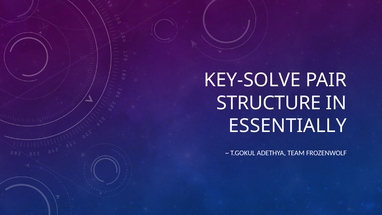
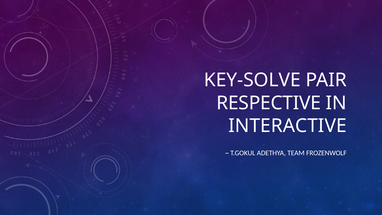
STRUCTURE: STRUCTURE -> RESPECTIVE (269, 103)
ESSENTIALLY: ESSENTIALLY -> INTERACTIVE (288, 126)
